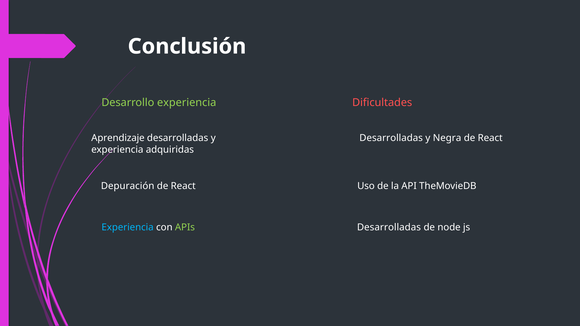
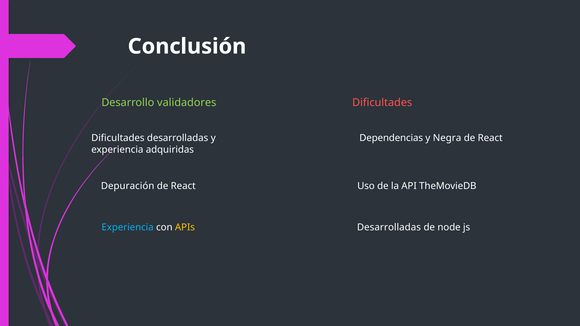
Desarrollo experiencia: experiencia -> validadores (187, 103)
Aprendizaje: Aprendizaje -> Dificultades (118, 138)
Desarrolladas: Desarrolladas -> Dependencias (391, 138)
APIs colour: light green -> yellow (185, 228)
